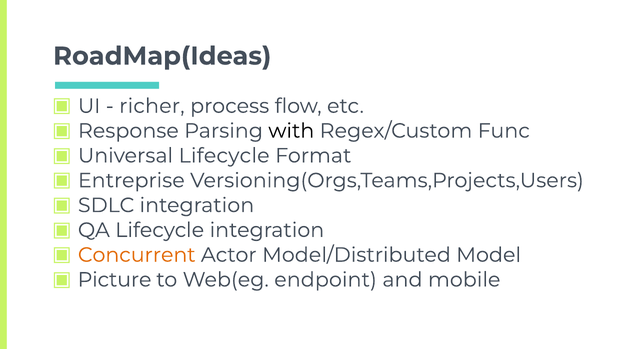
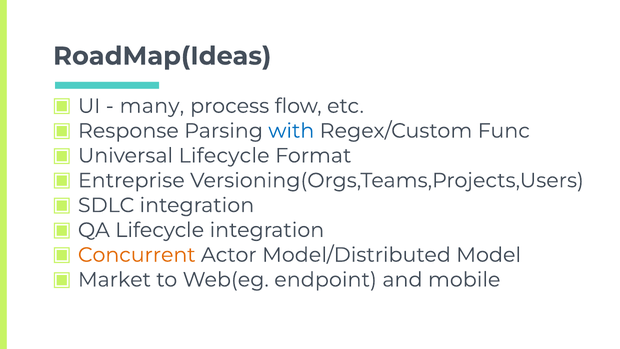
richer: richer -> many (152, 106)
with colour: black -> blue (291, 131)
Picture: Picture -> Market (114, 280)
